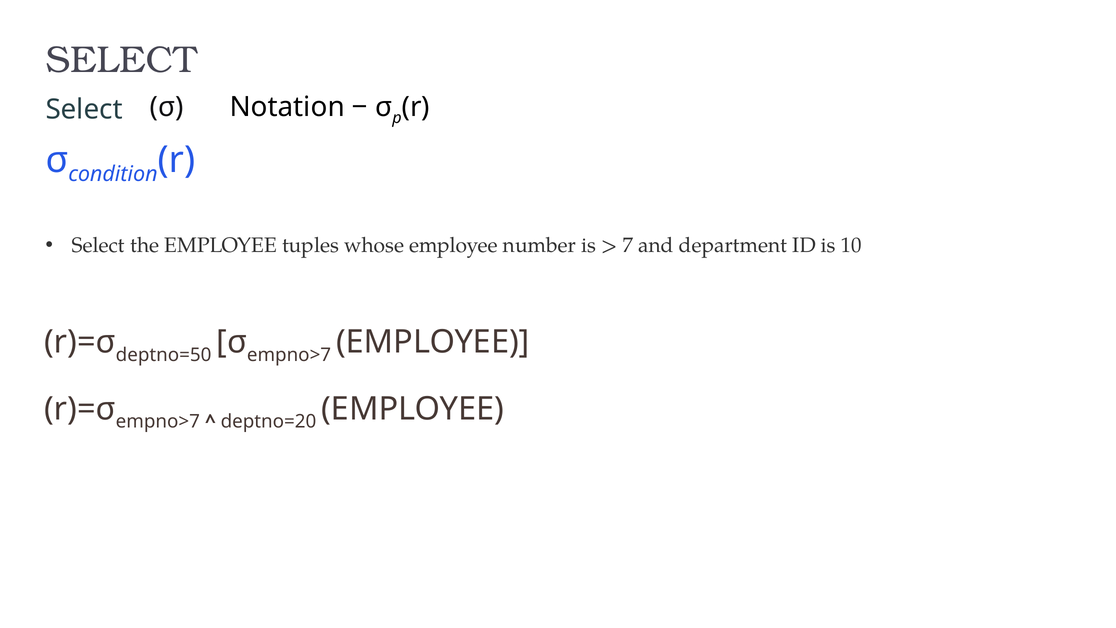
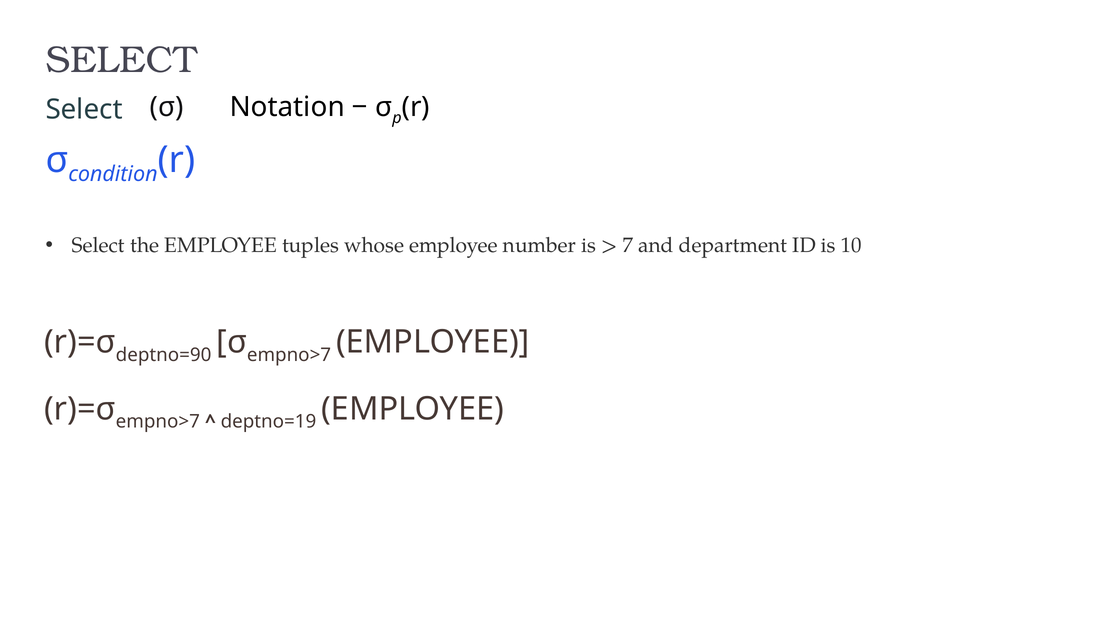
deptno=50: deptno=50 -> deptno=90 (164, 355)
deptno=20: deptno=20 -> deptno=19 (268, 421)
